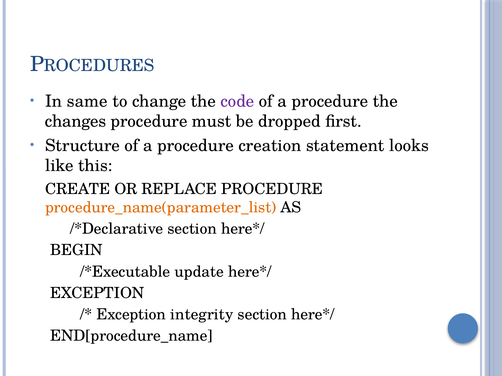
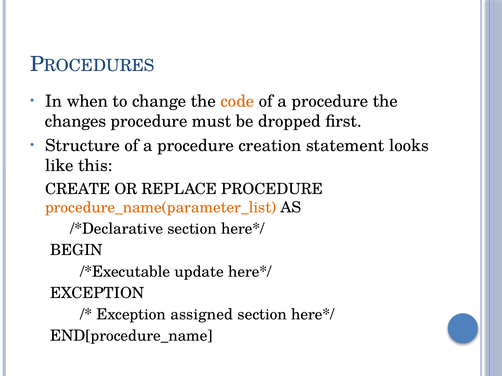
same: same -> when (87, 102)
code colour: purple -> orange (237, 102)
integrity: integrity -> assigned (202, 315)
